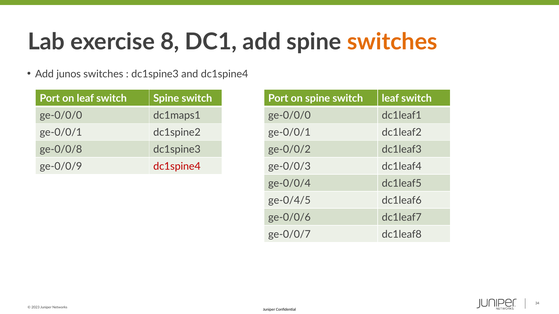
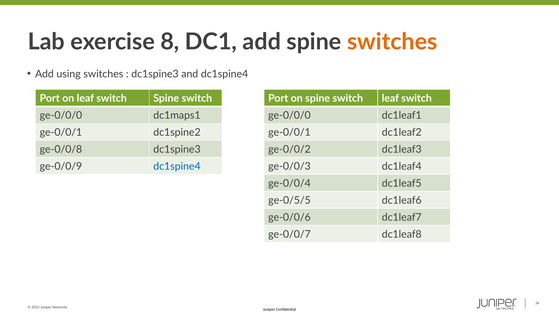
junos: junos -> using (69, 74)
dc1spine4 colour: red -> blue (177, 167)
ge-0/4/5: ge-0/4/5 -> ge-0/5/5 (289, 201)
